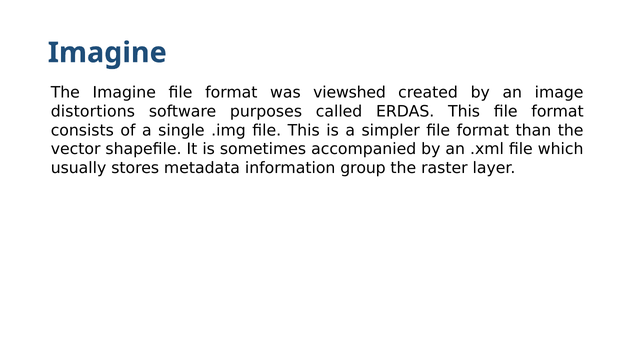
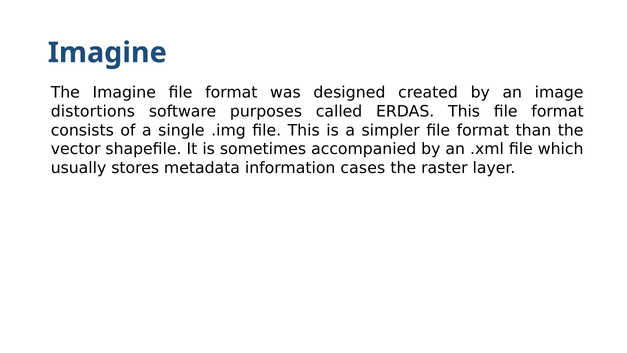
viewshed: viewshed -> designed (349, 93)
group: group -> cases (363, 168)
